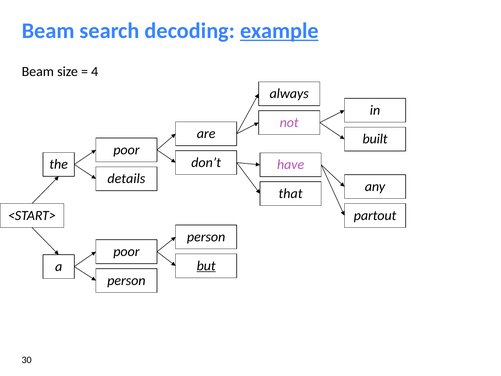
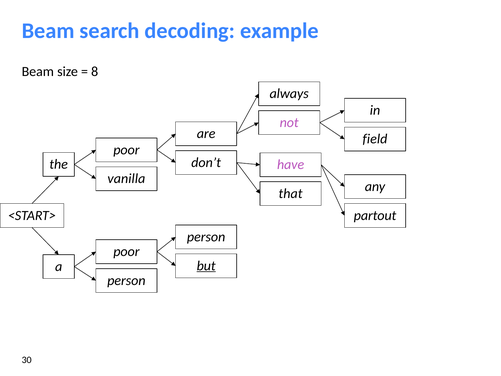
example underline: present -> none (279, 31)
4: 4 -> 8 (95, 72)
built: built -> field (375, 139)
details: details -> vanilla (126, 179)
